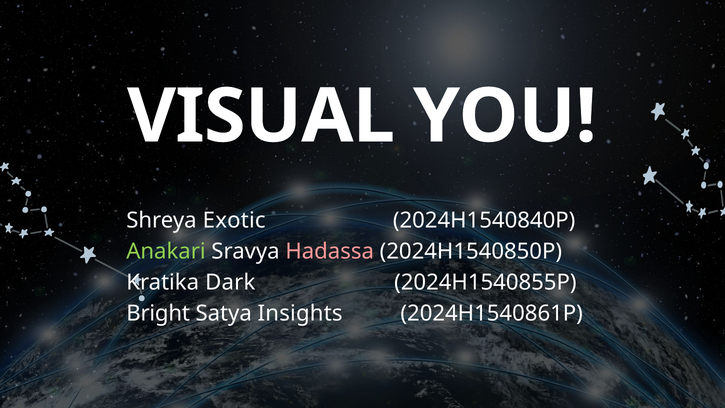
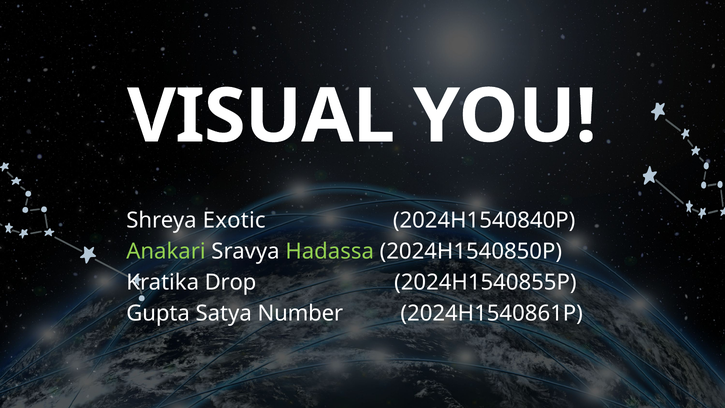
Hadassa colour: pink -> light green (330, 251)
Dark: Dark -> Drop (230, 282)
Bright: Bright -> Gupta (158, 313)
Insights: Insights -> Number (300, 313)
